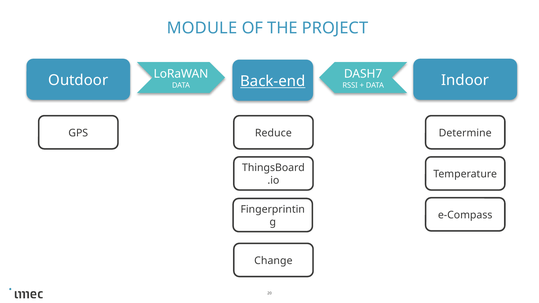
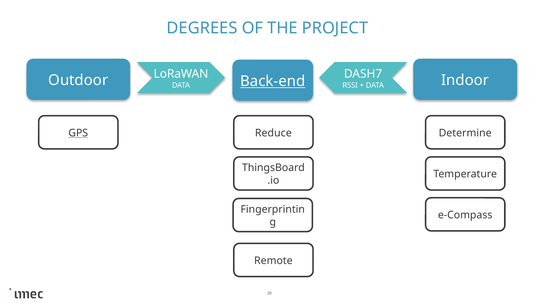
MODULE: MODULE -> DEGREES (202, 28)
GPS underline: none -> present (78, 133)
Change: Change -> Remote (273, 261)
